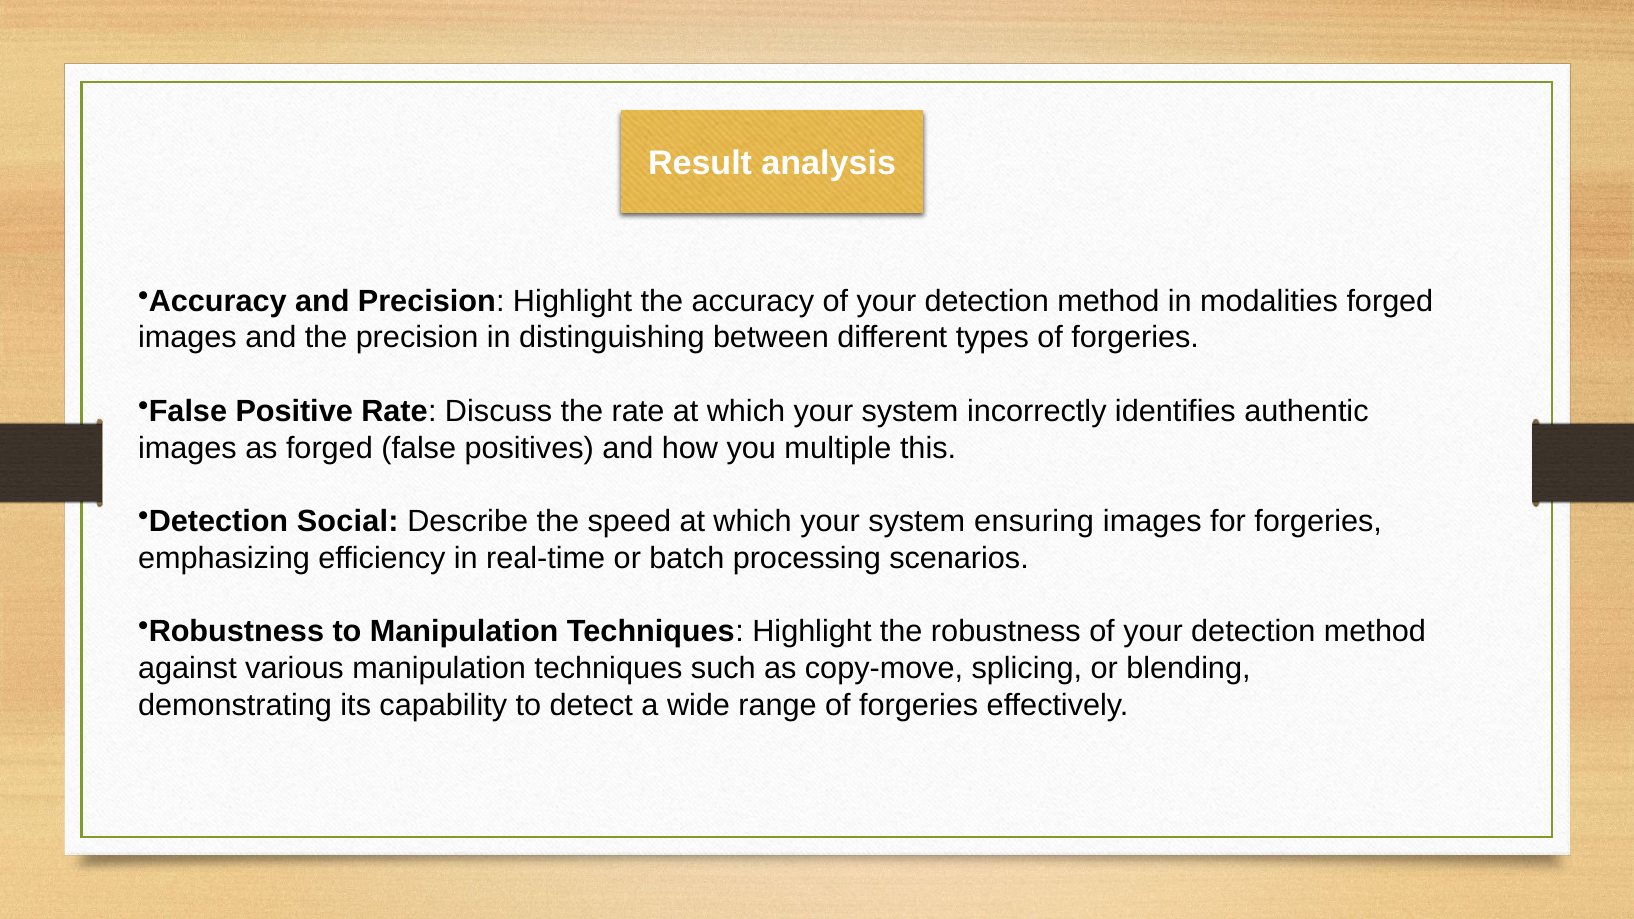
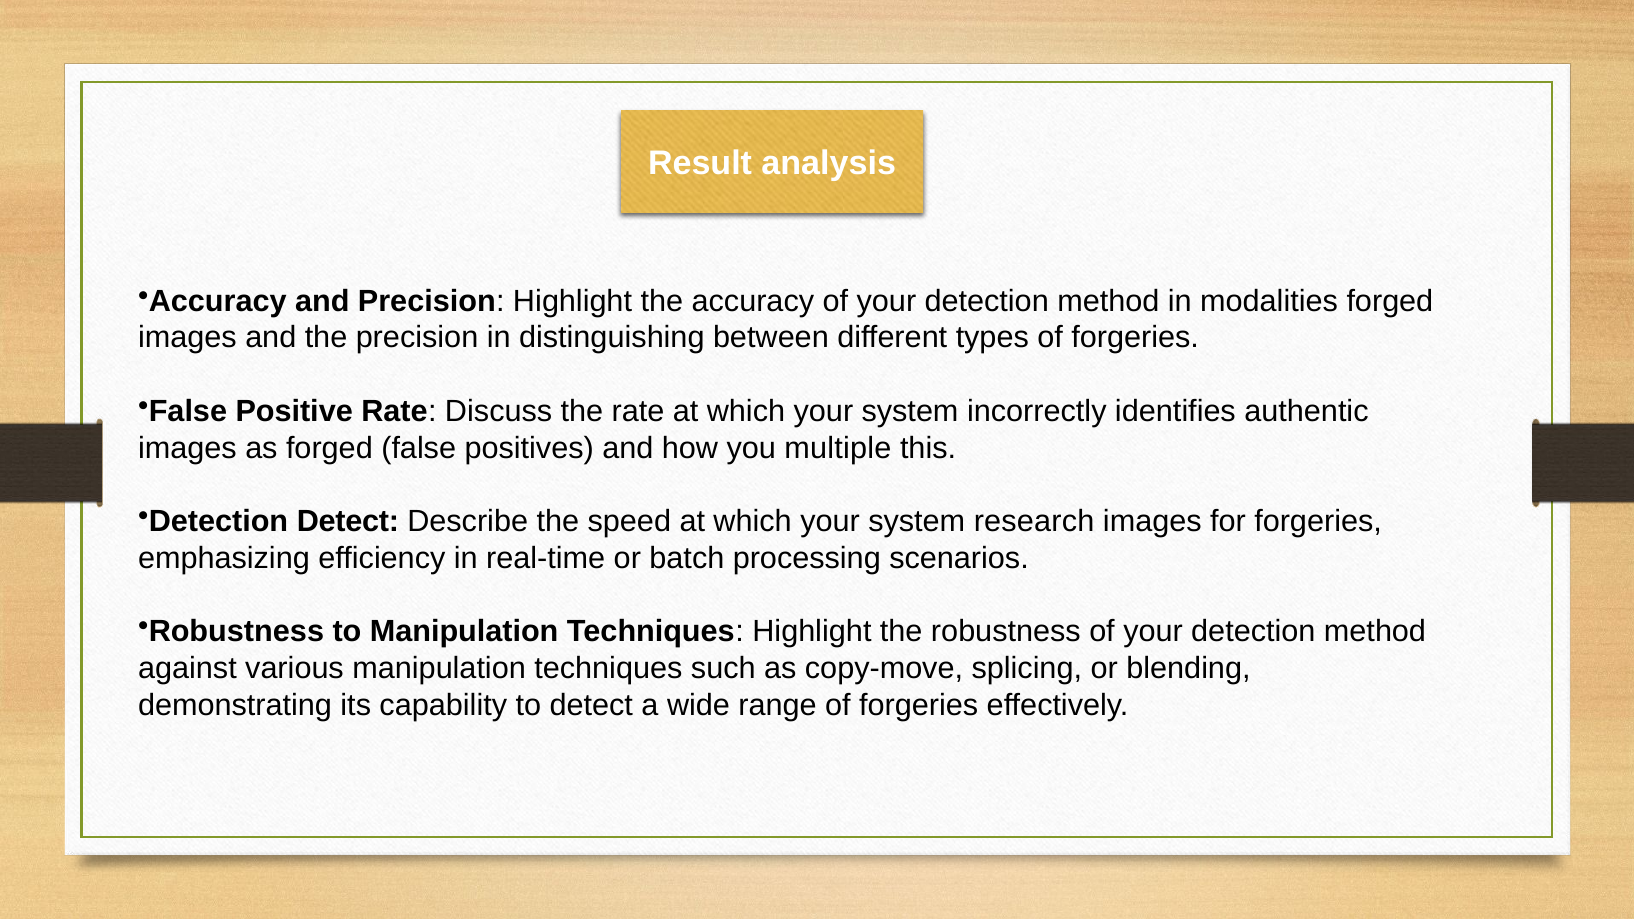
Detection Social: Social -> Detect (348, 522)
ensuring: ensuring -> research (1034, 522)
